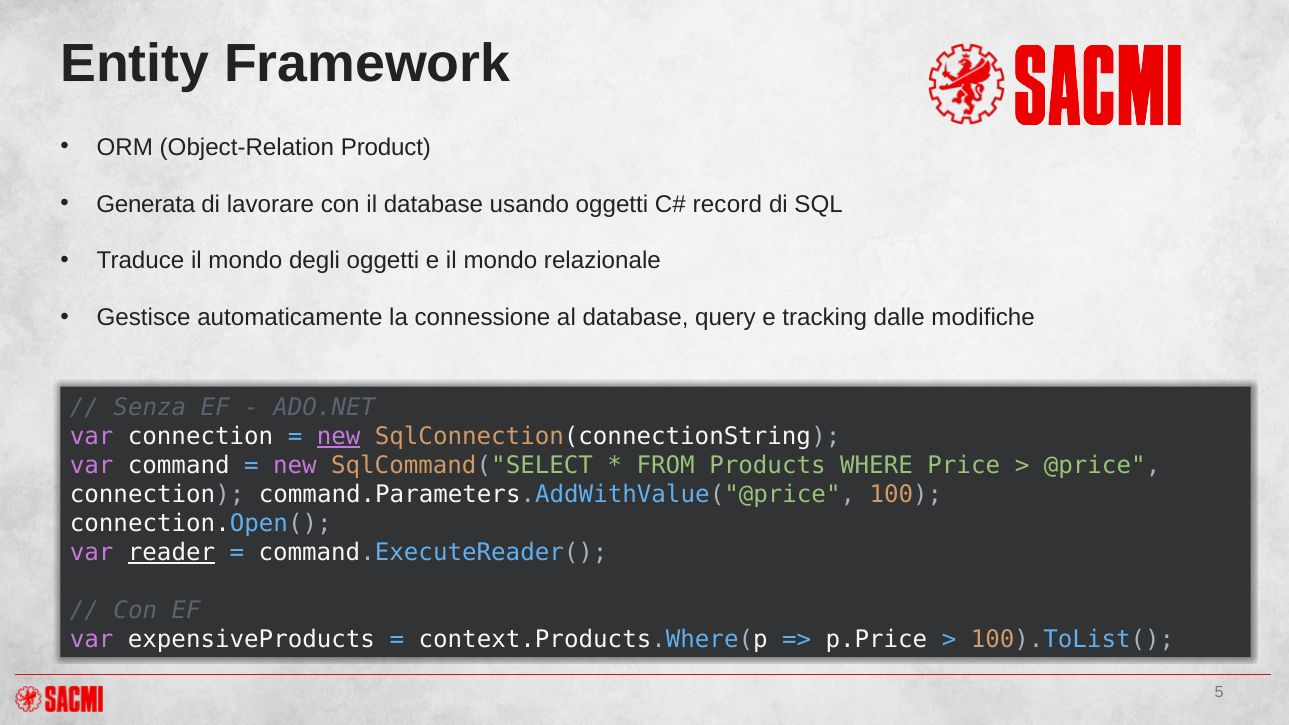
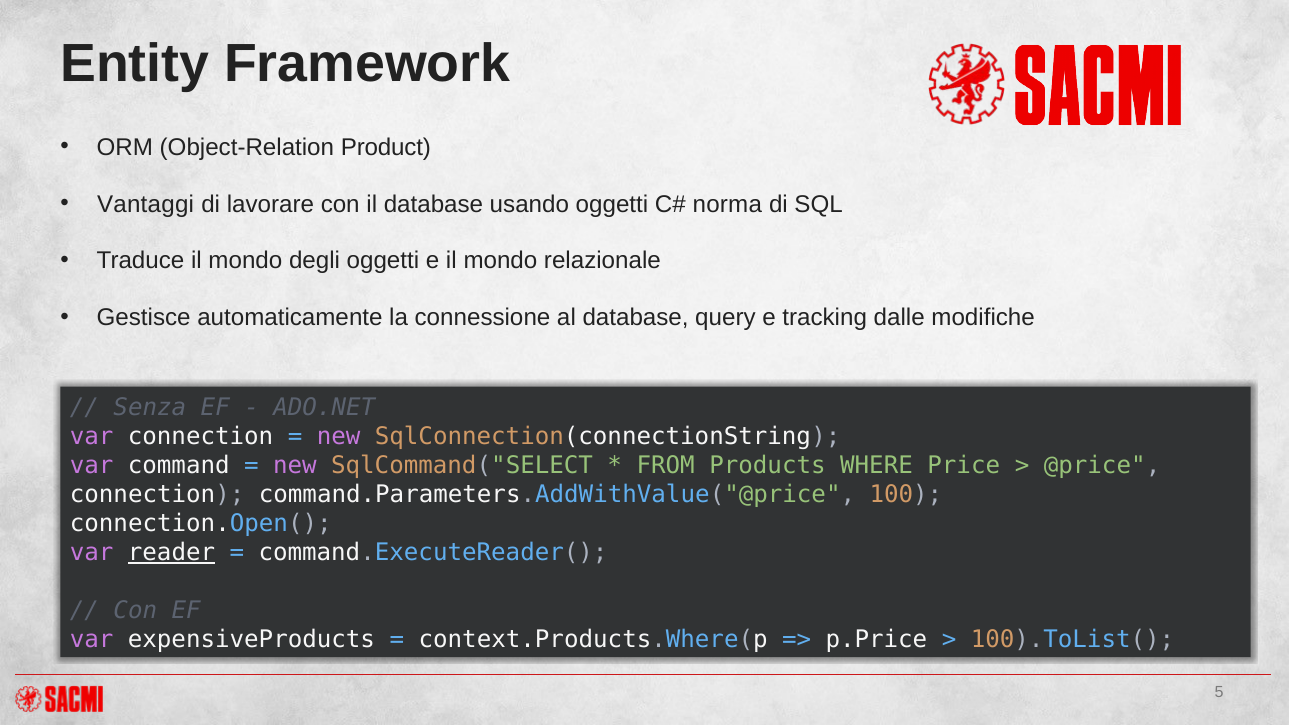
Generata: Generata -> Vantaggi (146, 204)
record: record -> norma (727, 204)
new underline: present -> none (339, 437)
